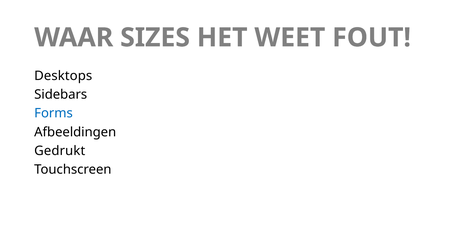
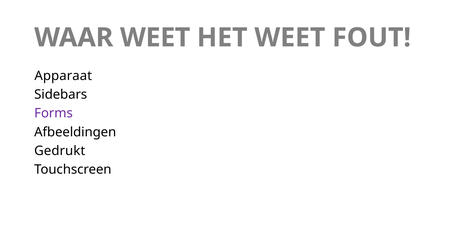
WAAR SIZES: SIZES -> WEET (155, 38)
Desktops: Desktops -> Apparaat (63, 76)
Forms colour: blue -> purple (54, 114)
